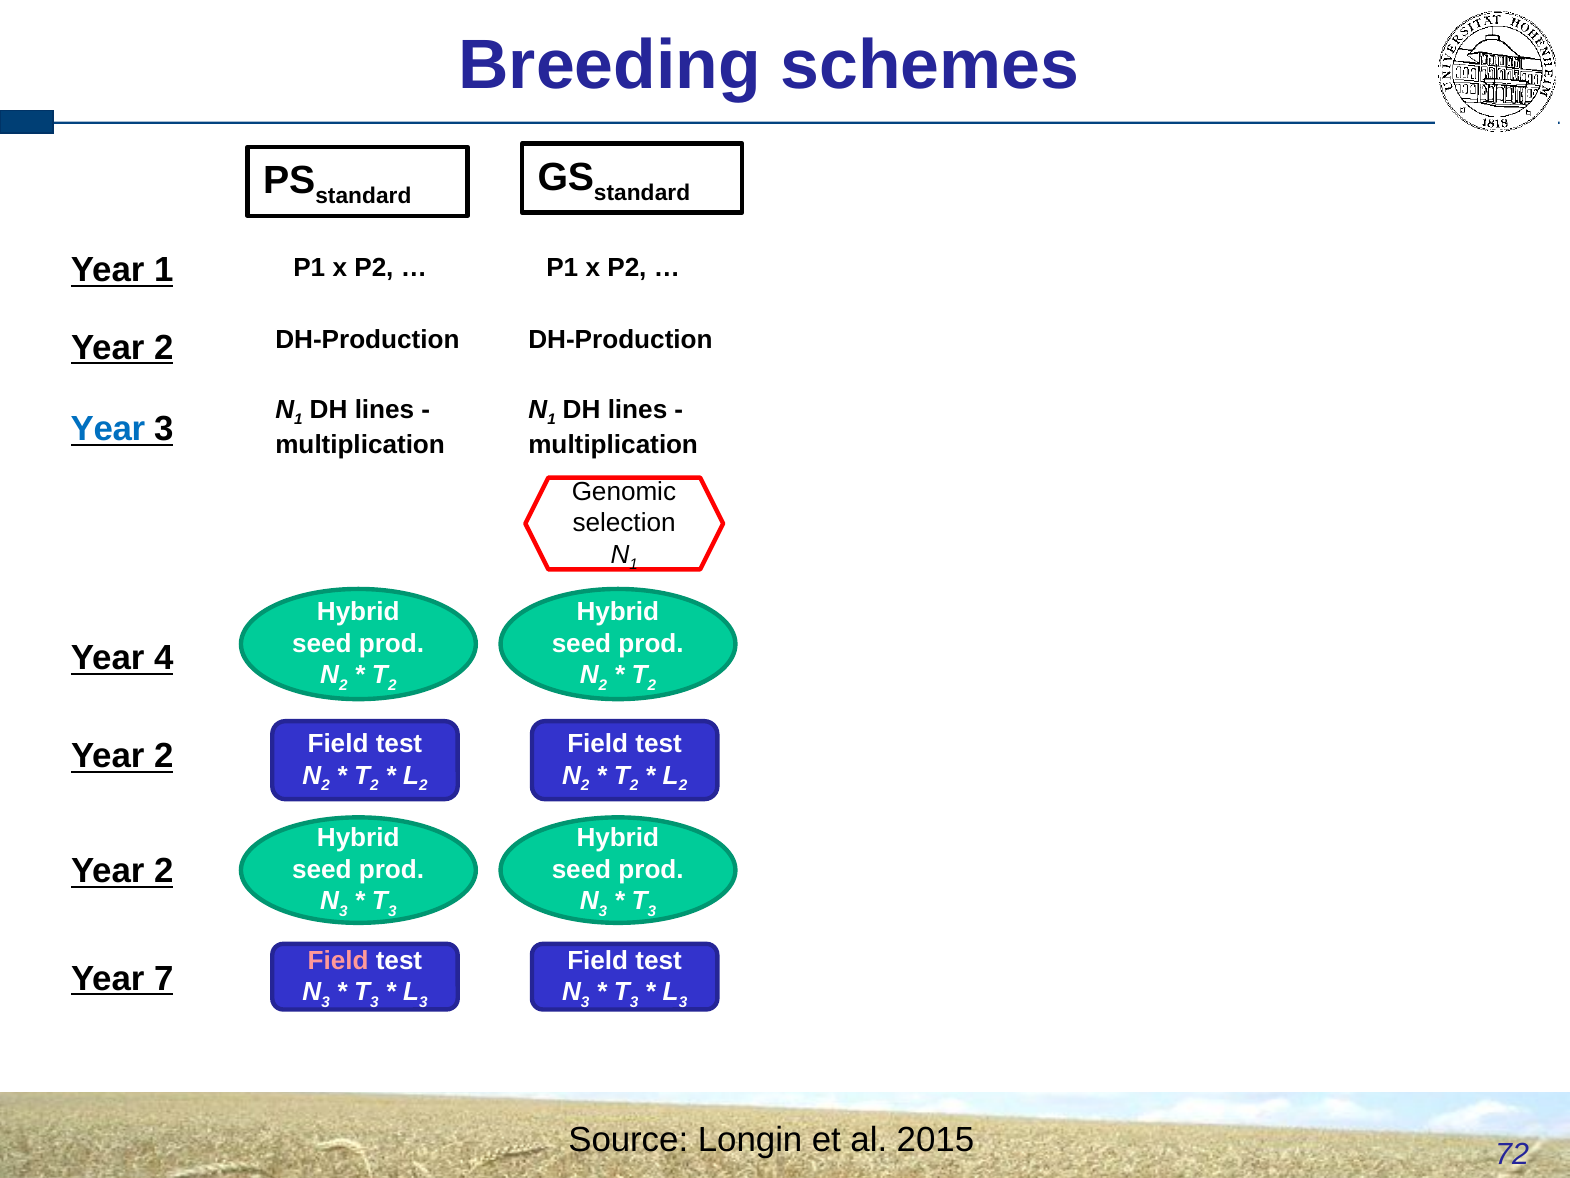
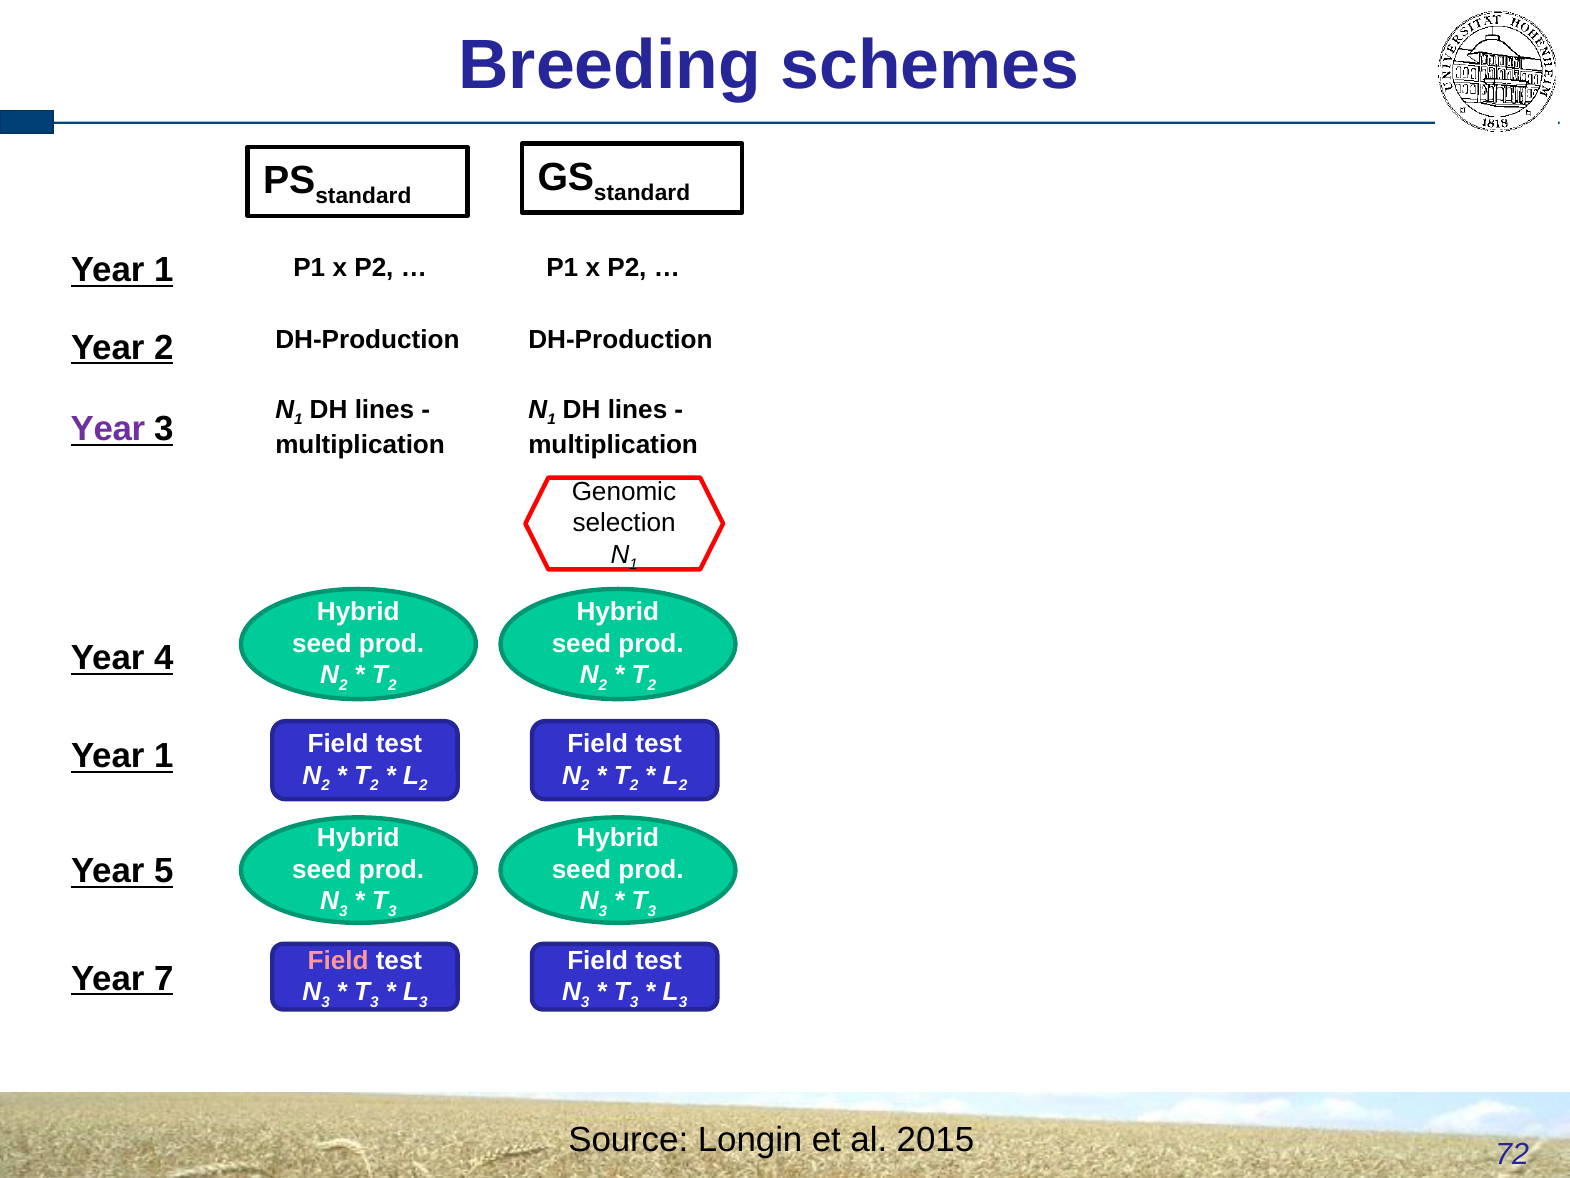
Year colour: blue -> purple (108, 429)
2: 2 -> 1 (164, 756)
2: 2 -> 5 (164, 871)
